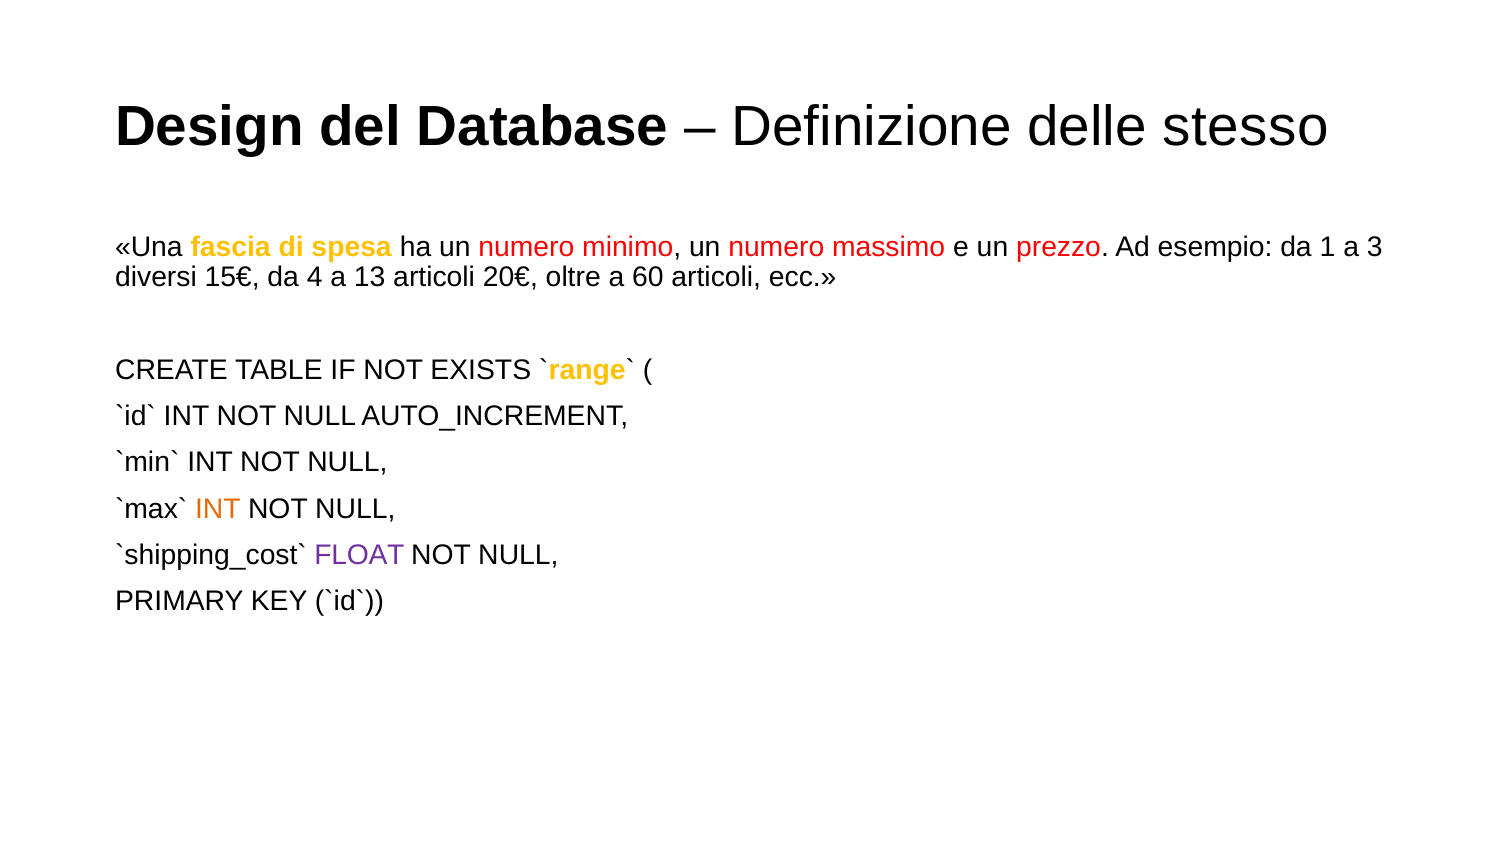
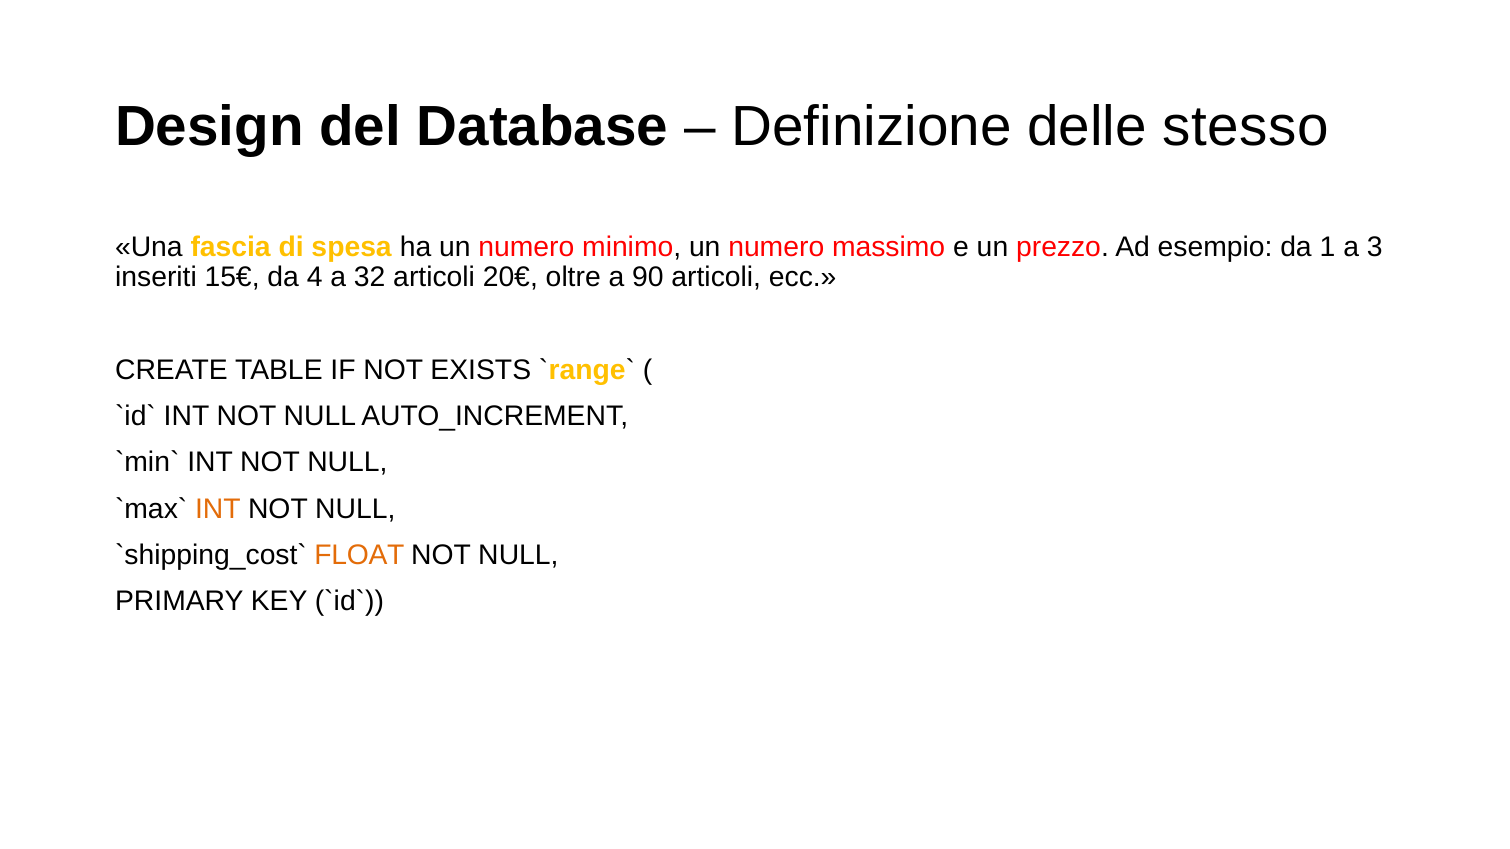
diversi: diversi -> inseriti (156, 277)
13: 13 -> 32 (370, 277)
60: 60 -> 90 (648, 277)
FLOAT colour: purple -> orange (359, 555)
